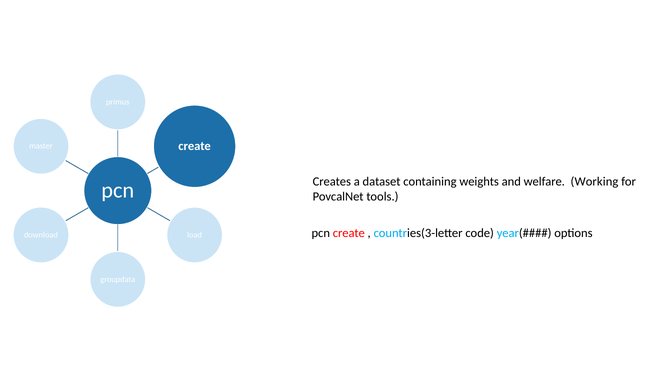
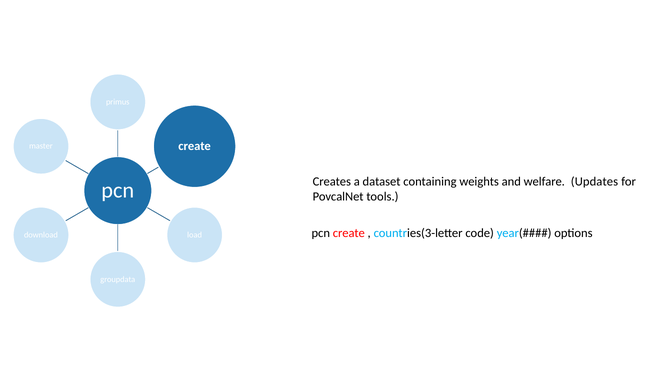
Working: Working -> Updates (594, 182)
